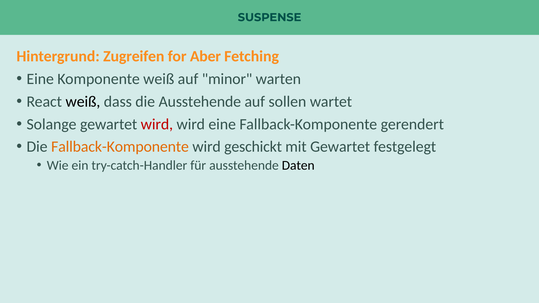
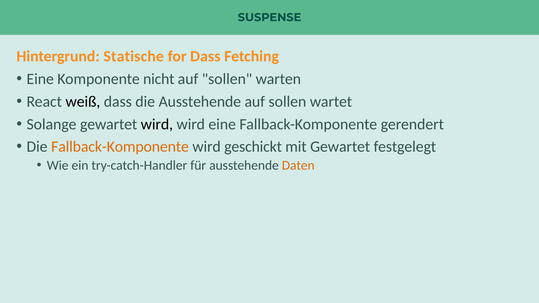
Zugreifen: Zugreifen -> Statische (134, 56)
for Aber: Aber -> Dass (205, 56)
Komponente weiß: weiß -> nicht (159, 79)
minor: minor -> sollen (227, 79)
wird colour: red -> black (157, 124)
Daten colour: black -> orange (298, 165)
